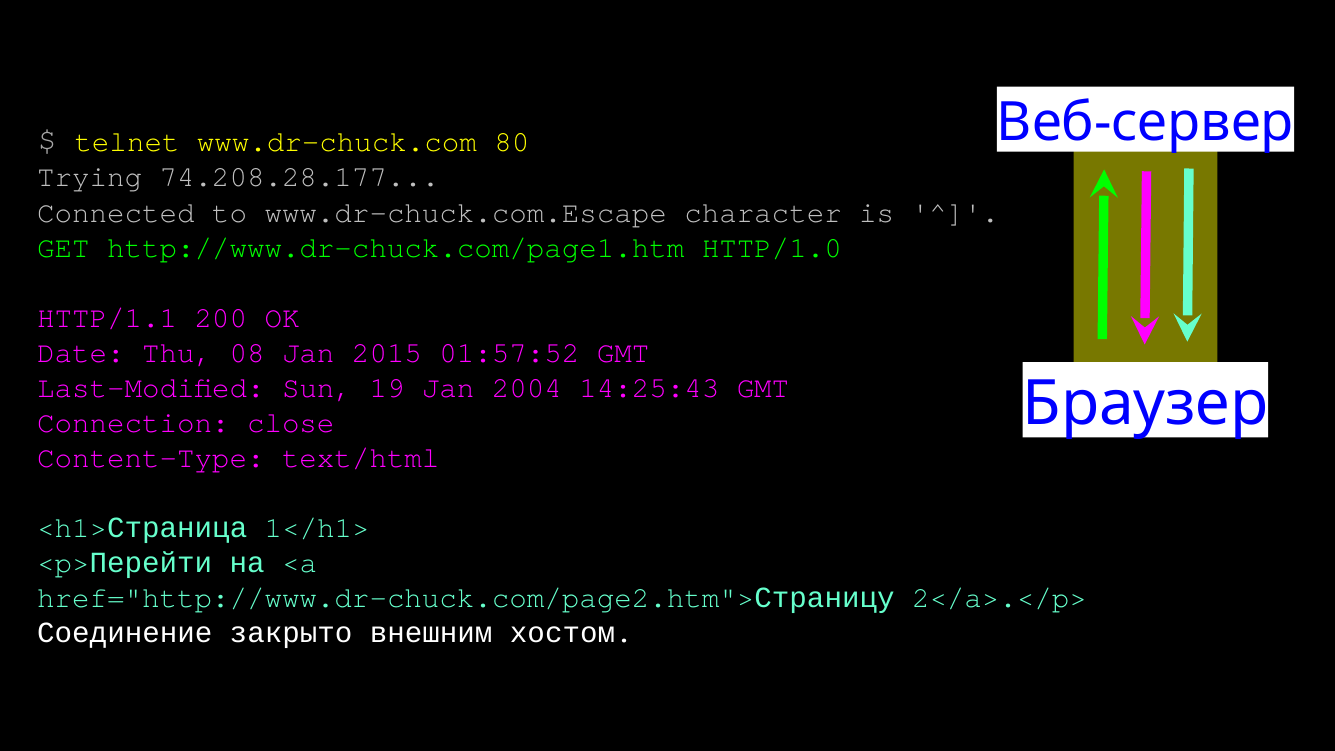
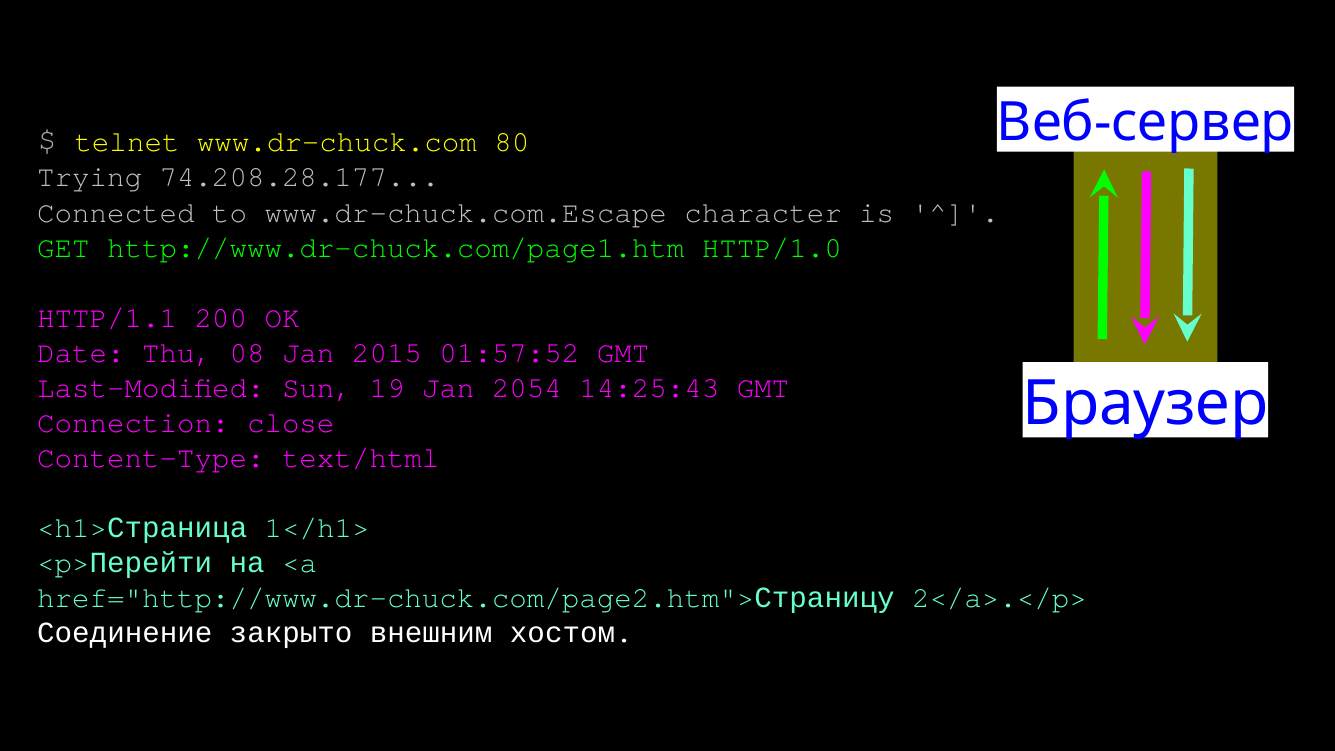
2004: 2004 -> 2054 (527, 388)
